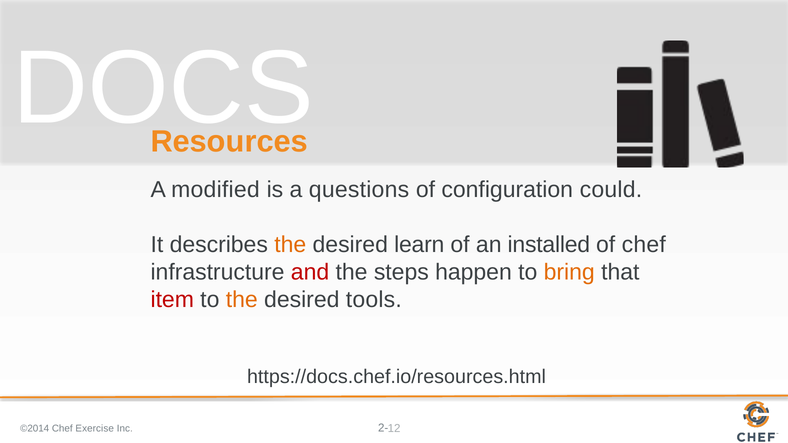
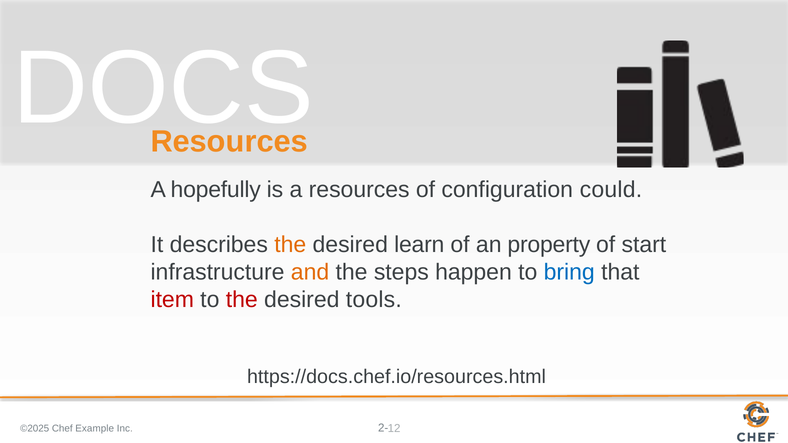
modified: modified -> hopefully (216, 190)
a questions: questions -> resources (359, 190)
installed: installed -> property (549, 245)
of chef: chef -> start (644, 245)
and colour: red -> orange (310, 272)
bring colour: orange -> blue (569, 272)
the colour: orange -> red (242, 300)
©2014: ©2014 -> ©2025 (35, 429)
Exercise: Exercise -> Example (95, 429)
